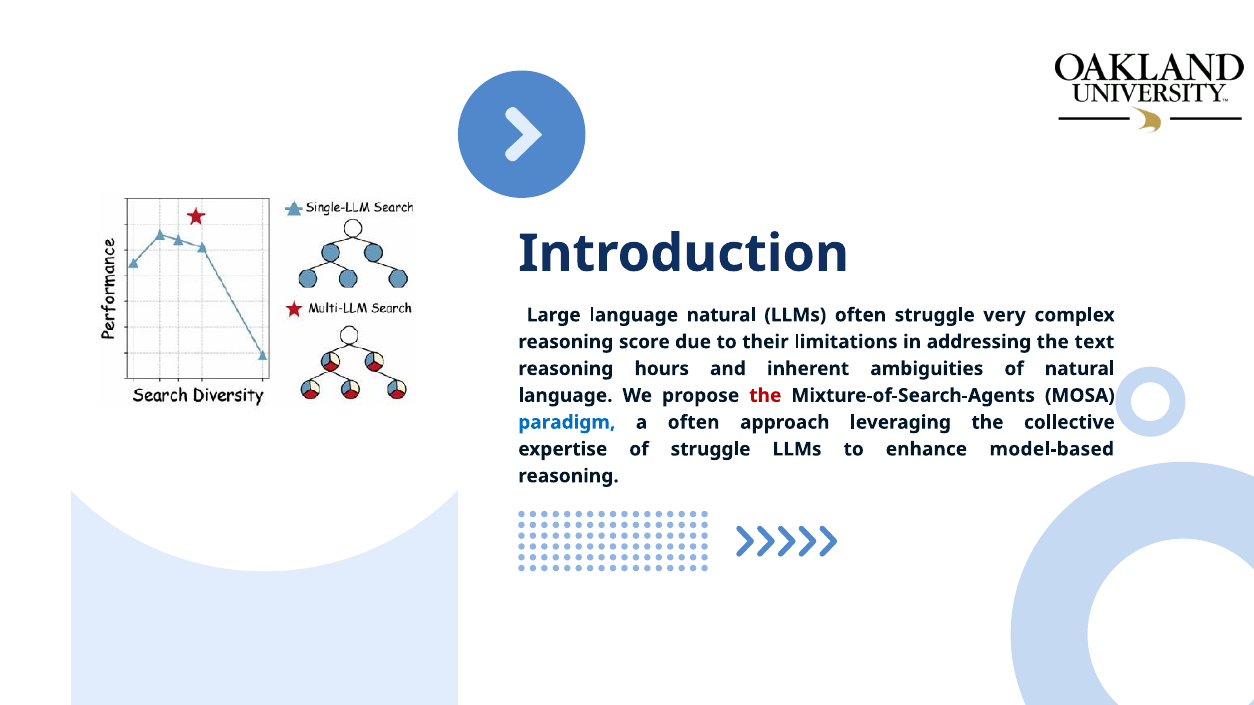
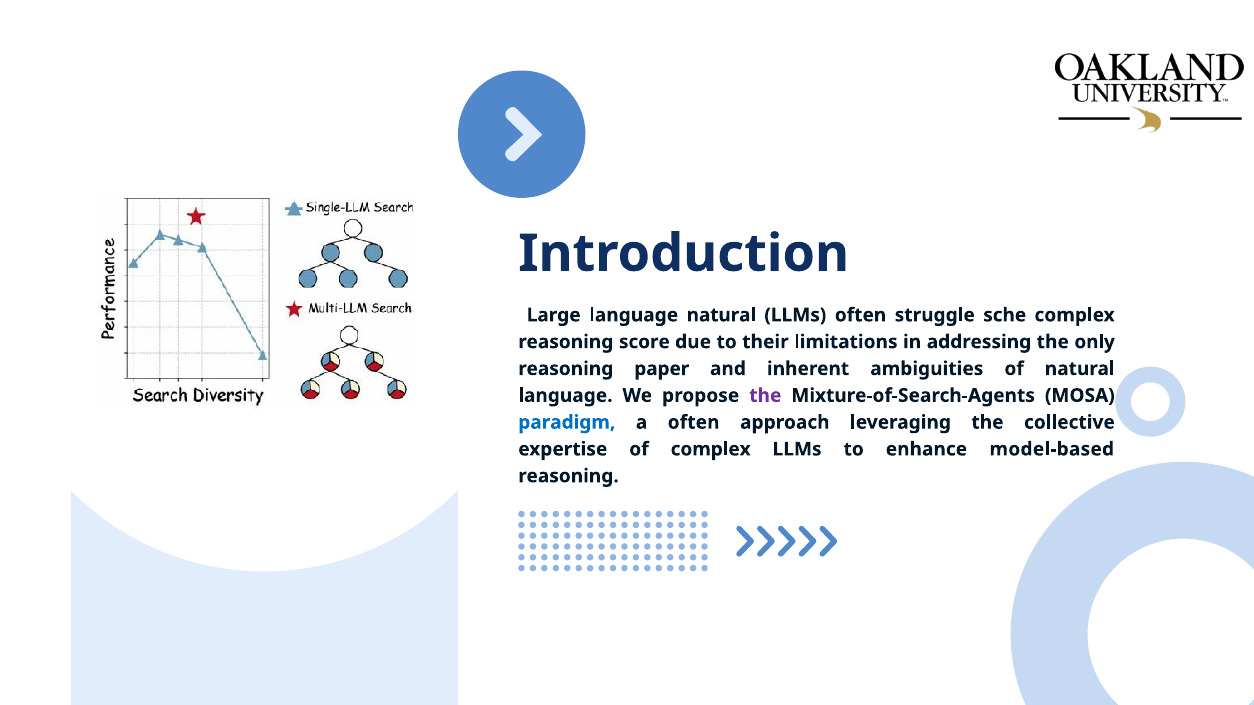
very: very -> sche (1005, 315)
text: text -> only (1095, 342)
hours: hours -> paper (662, 369)
the colour: red -> purple (765, 396)
of struggle: struggle -> complex (711, 449)
